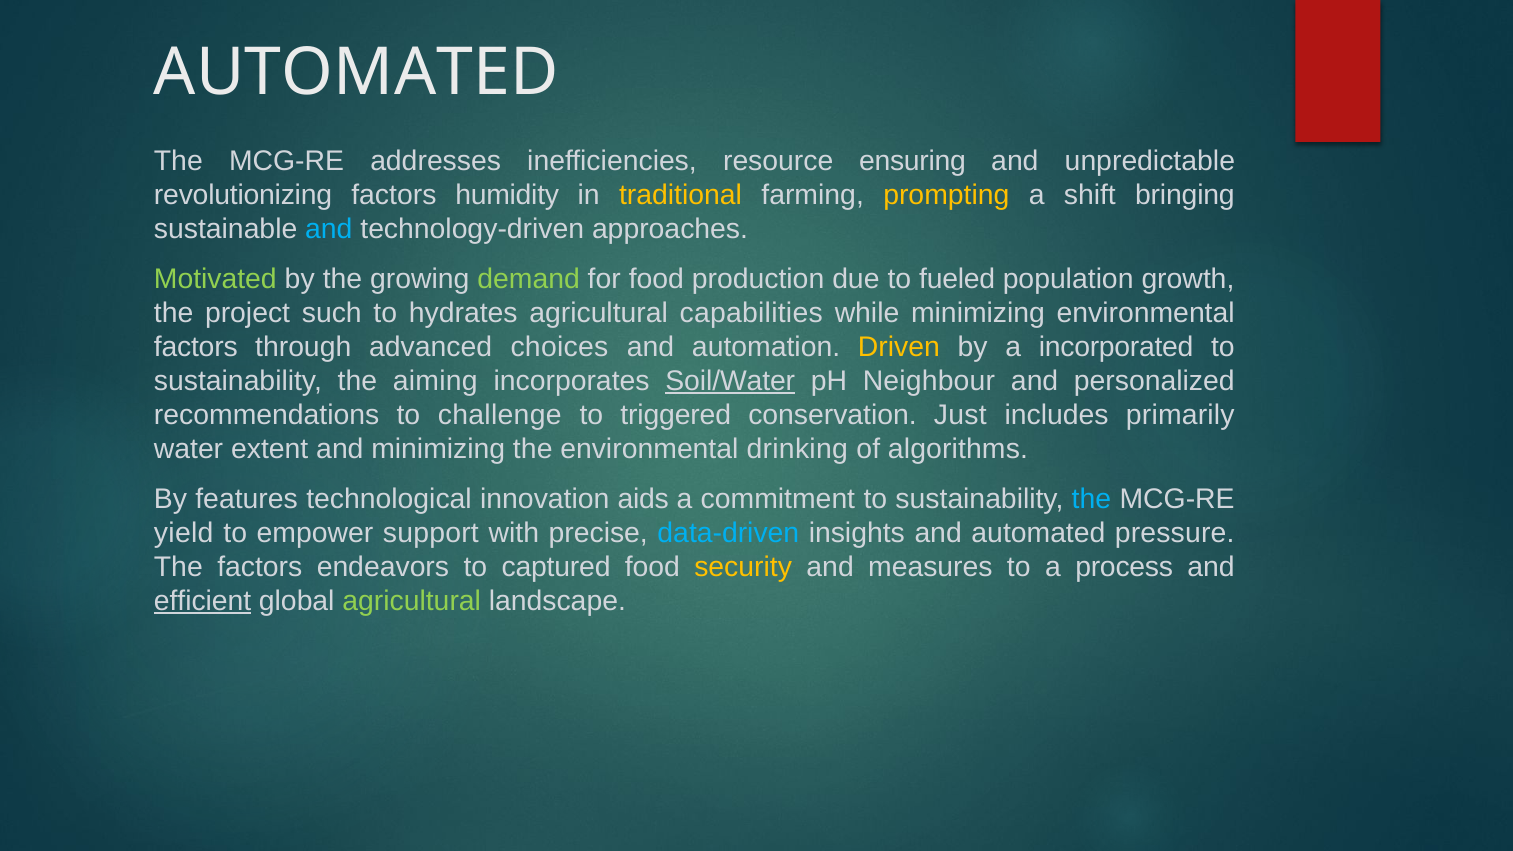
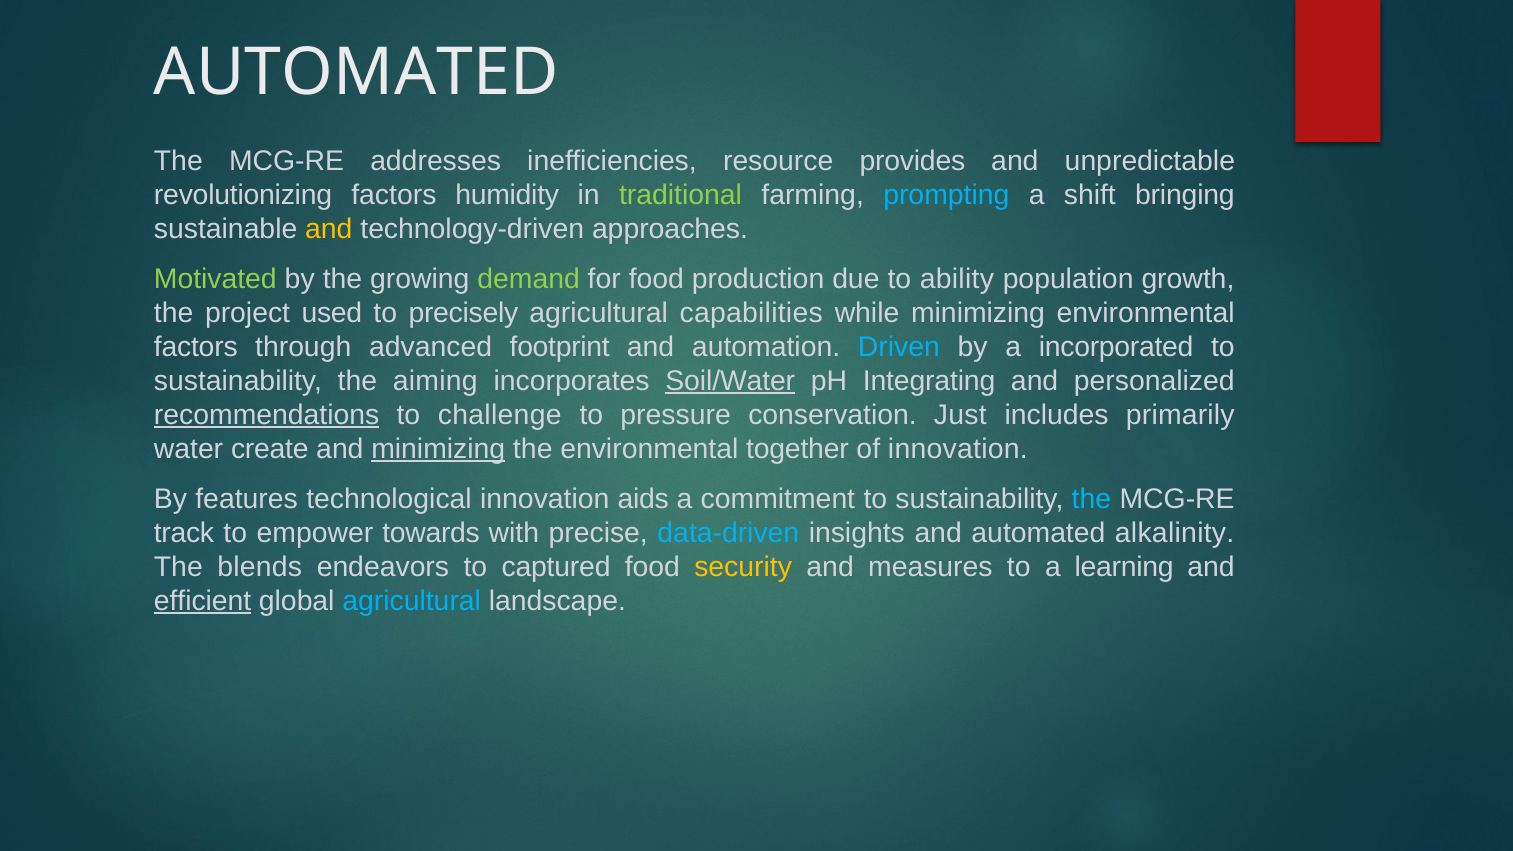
ensuring: ensuring -> provides (912, 161)
traditional colour: yellow -> light green (681, 195)
prompting colour: yellow -> light blue (946, 195)
and colour: light blue -> yellow (329, 229)
fueled: fueled -> ability (957, 279)
such: such -> used (332, 313)
hydrates: hydrates -> precisely (463, 313)
choices: choices -> footprint (560, 347)
Driven colour: yellow -> light blue (899, 347)
Neighbour: Neighbour -> Integrating (929, 381)
recommendations underline: none -> present (267, 415)
triggered: triggered -> pressure (676, 415)
extent: extent -> create (270, 449)
minimizing underline: none -> present (438, 449)
drinking: drinking -> together (797, 449)
of algorithms: algorithms -> innovation (958, 449)
yield: yield -> track (184, 533)
support: support -> towards (431, 533)
pressure: pressure -> alkalinity (1175, 533)
The factors: factors -> blends (260, 567)
process: process -> learning (1124, 567)
agricultural colour: light green -> light blue (412, 601)
